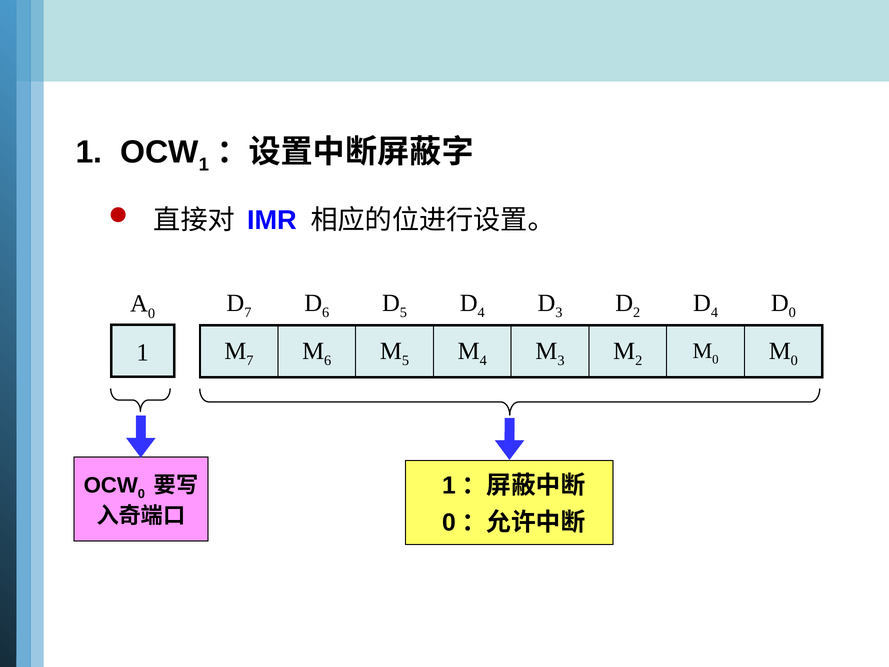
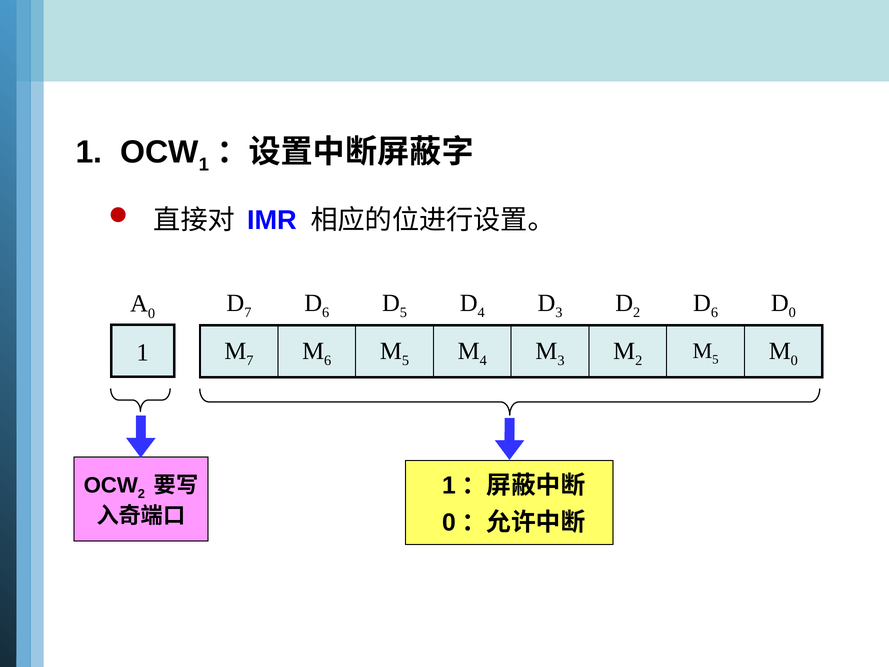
4: 4 -> 6 (714, 313)
0: 0 -> 5 (715, 360)
0: 0 -> 2 (141, 494)
